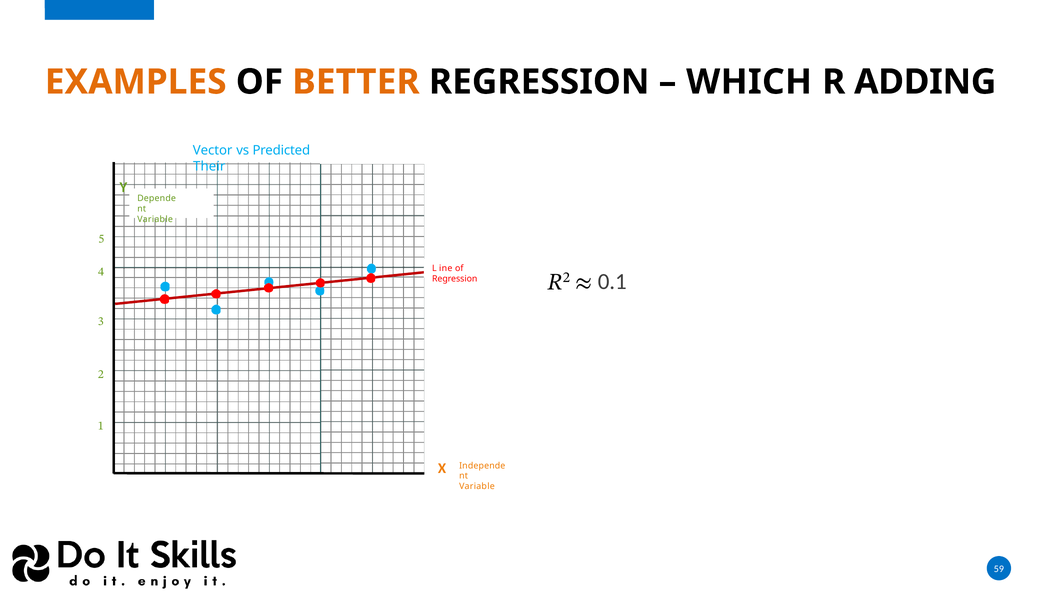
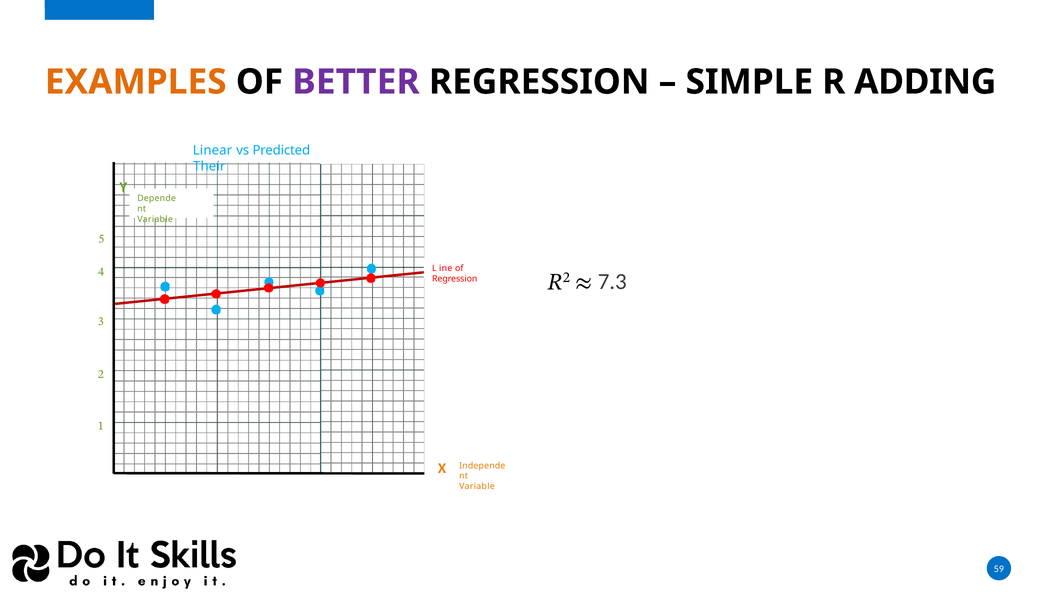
BETTER colour: orange -> purple (356, 82)
WHICH: WHICH -> SIMPLE (749, 82)
Vector: Vector -> Linear (213, 151)
0.1: 0.1 -> 7.3 (612, 282)
